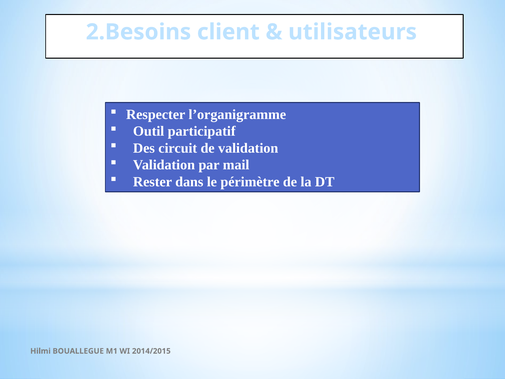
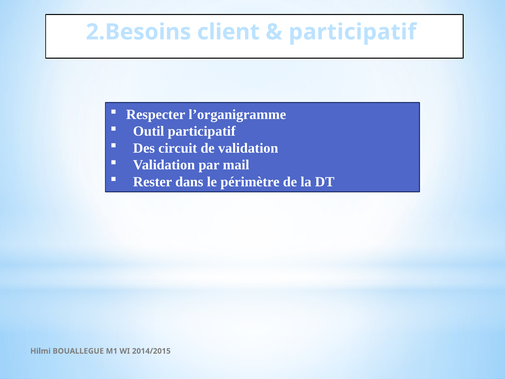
utilisateurs: utilisateurs -> participatif (352, 32)
